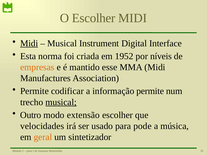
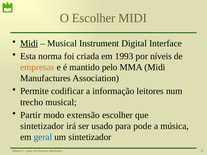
1952: 1952 -> 1993 (124, 56)
esse: esse -> pelo (110, 67)
informação permite: permite -> leitores (150, 91)
musical underline: present -> none (61, 102)
Outro: Outro -> Partir (31, 115)
velocidades: velocidades -> sintetizador (42, 126)
geral colour: orange -> blue (43, 137)
